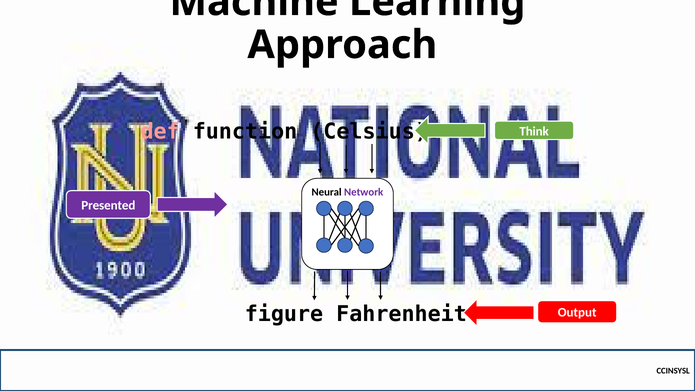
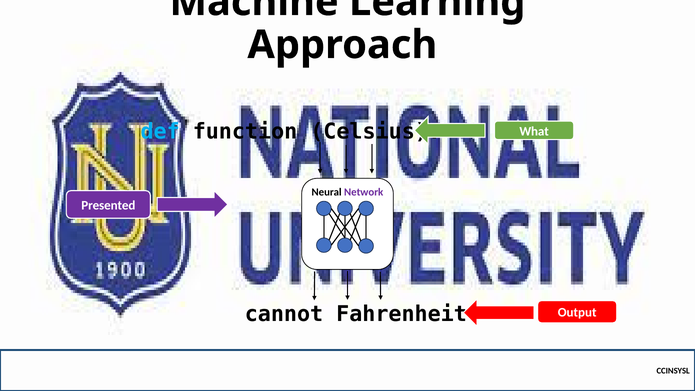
def colour: pink -> light blue (160, 132)
Think: Think -> What (534, 131)
figure: figure -> cannot (284, 314)
